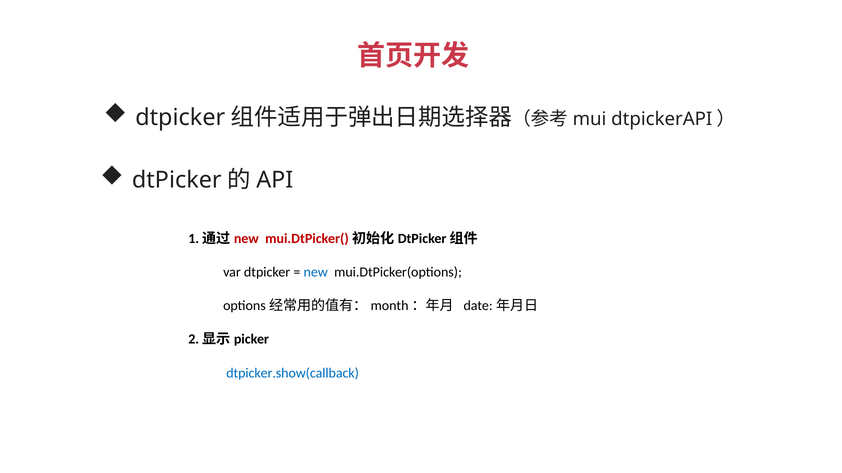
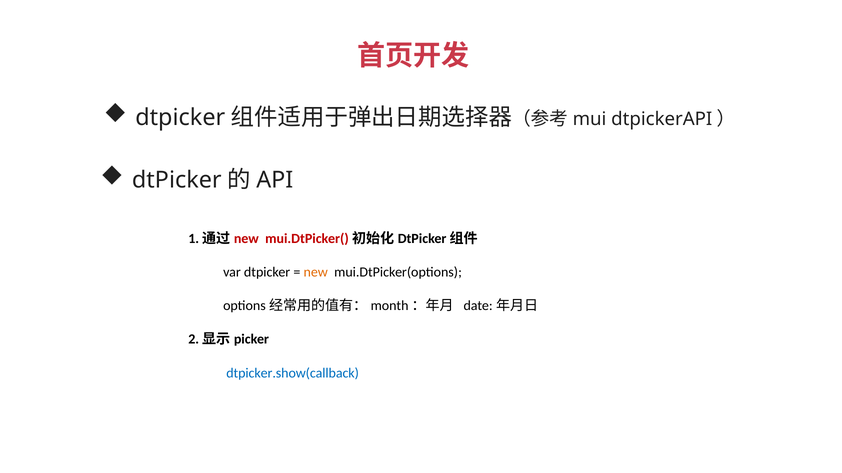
new colour: blue -> orange (316, 272)
